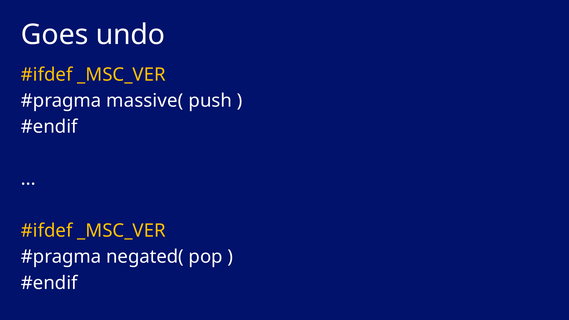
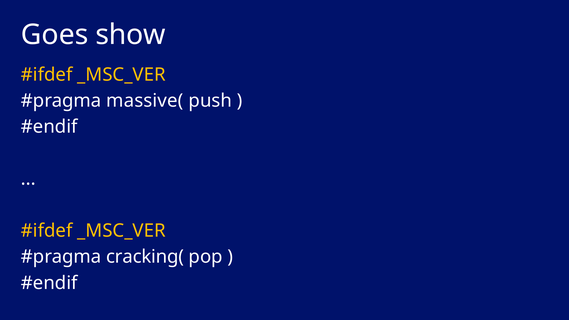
undo: undo -> show (130, 35)
negated(: negated( -> cracking( (145, 257)
